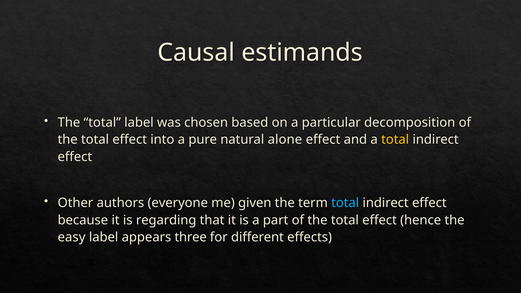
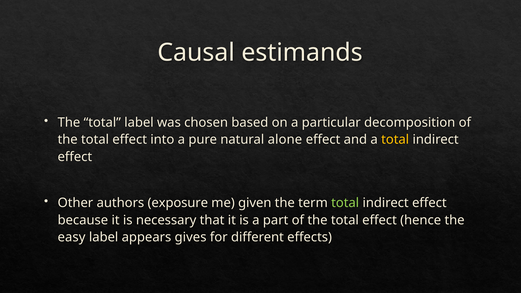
everyone: everyone -> exposure (178, 203)
total colour: light blue -> light green (345, 203)
regarding: regarding -> necessary (166, 220)
three: three -> gives (191, 237)
